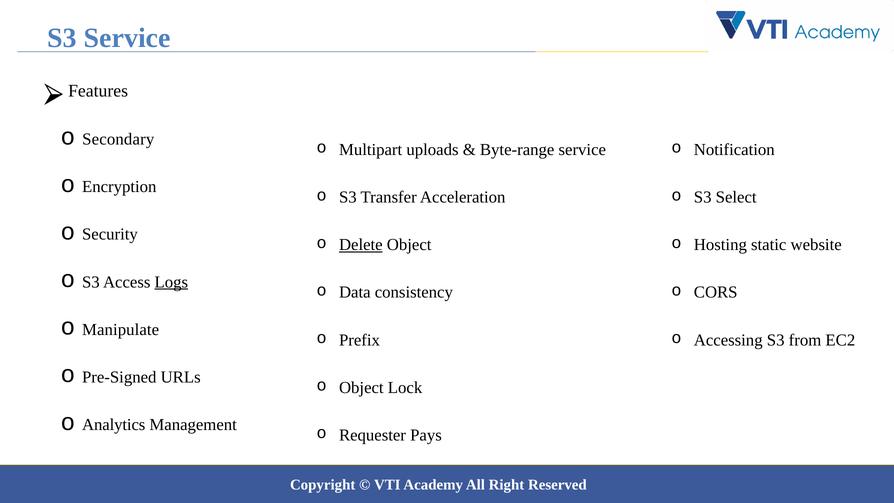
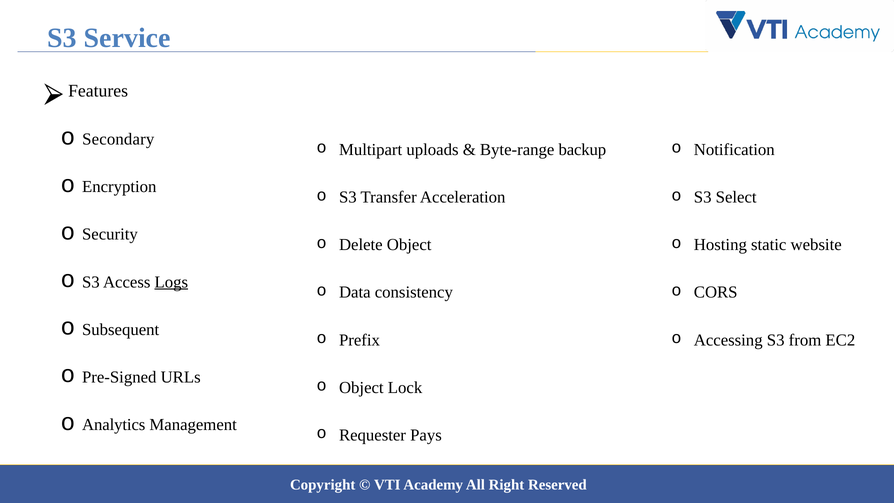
Byte-range service: service -> backup (582, 150)
Delete underline: present -> none (361, 245)
Manipulate: Manipulate -> Subsequent (121, 330)
